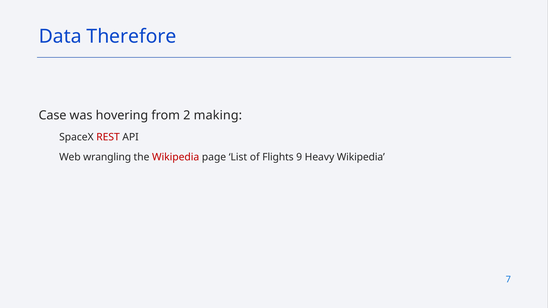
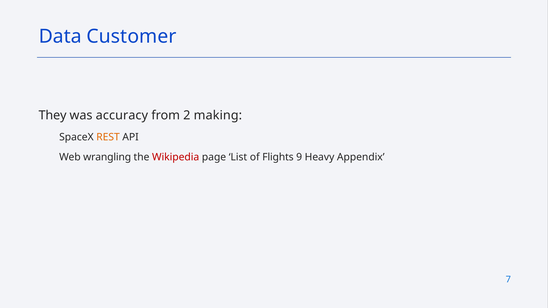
Therefore: Therefore -> Customer (132, 37)
Case: Case -> They (53, 116)
hovering: hovering -> accuracy (122, 116)
REST colour: red -> orange (108, 137)
Heavy Wikipedia: Wikipedia -> Appendix (361, 157)
